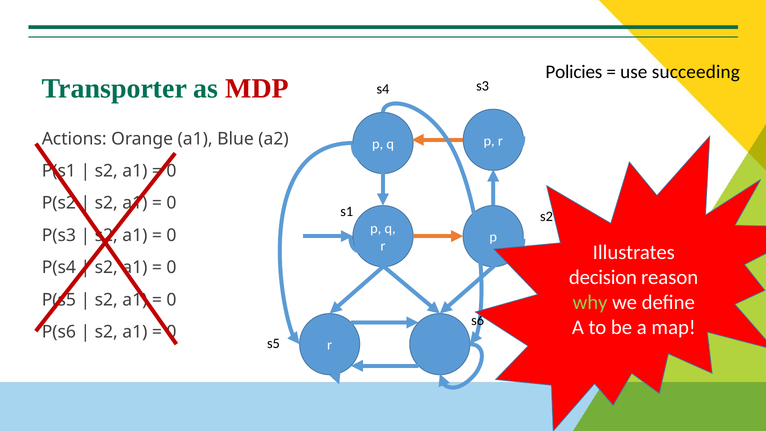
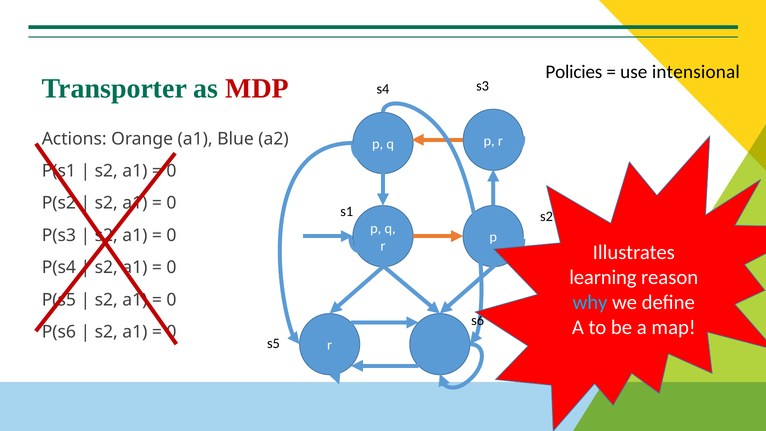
succeeding: succeeding -> intensional (696, 72)
decision: decision -> learning (603, 277)
why colour: light green -> light blue (590, 302)
